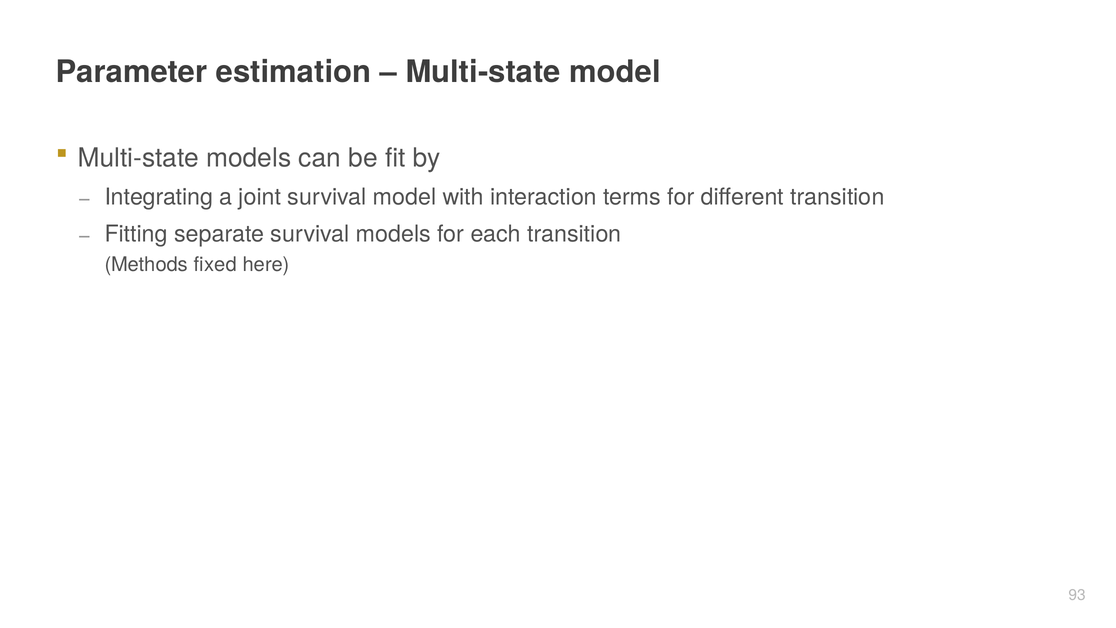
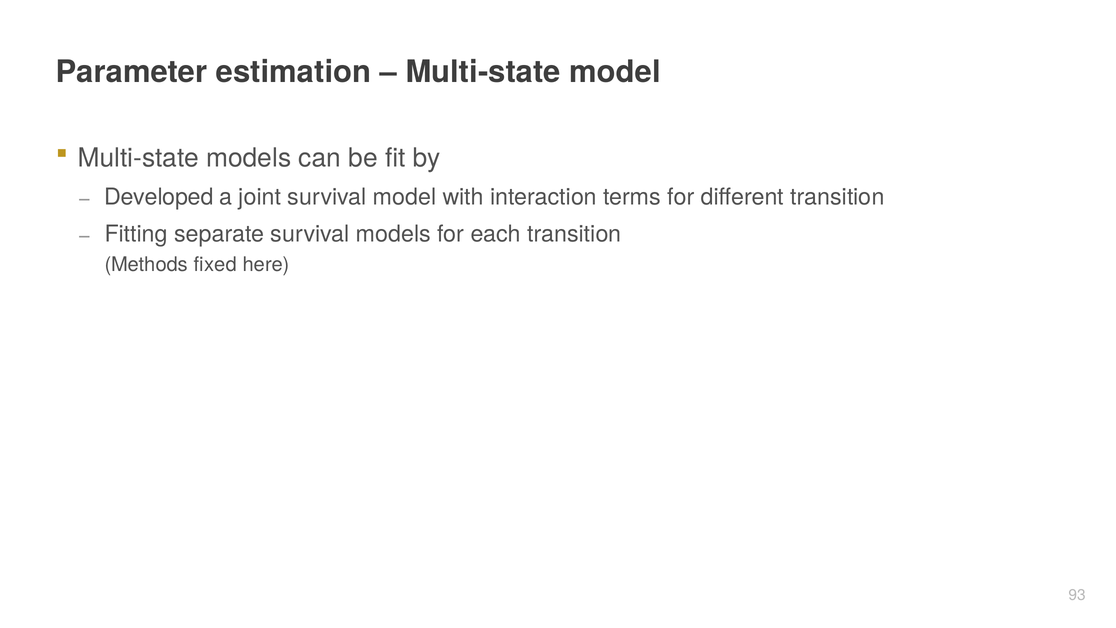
Integrating: Integrating -> Developed (159, 197)
